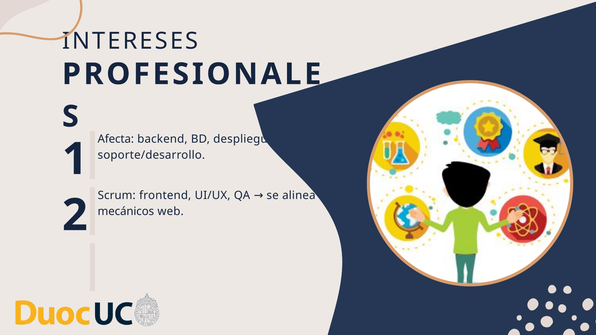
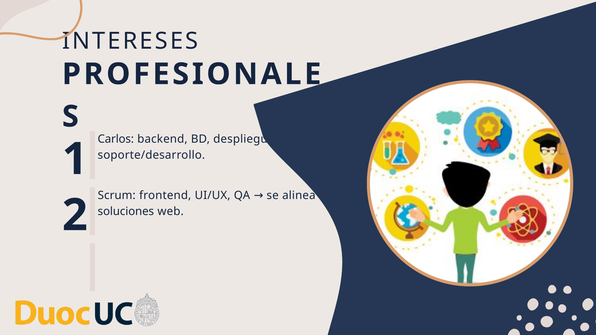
Afecta: Afecta -> Carlos (116, 139)
mecánicos: mecánicos -> soluciones (126, 211)
